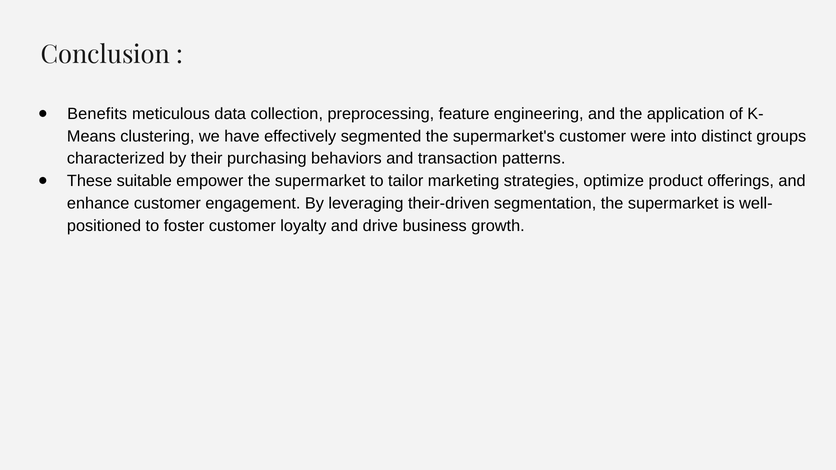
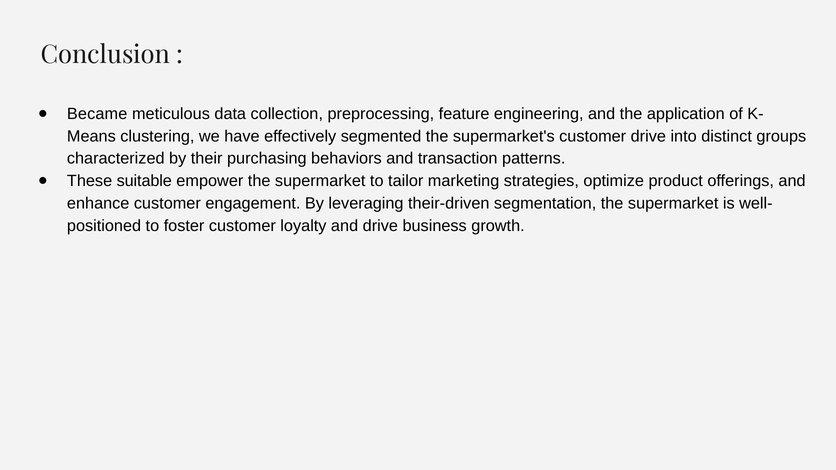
Benefits: Benefits -> Became (97, 114)
customer were: were -> drive (648, 136)
